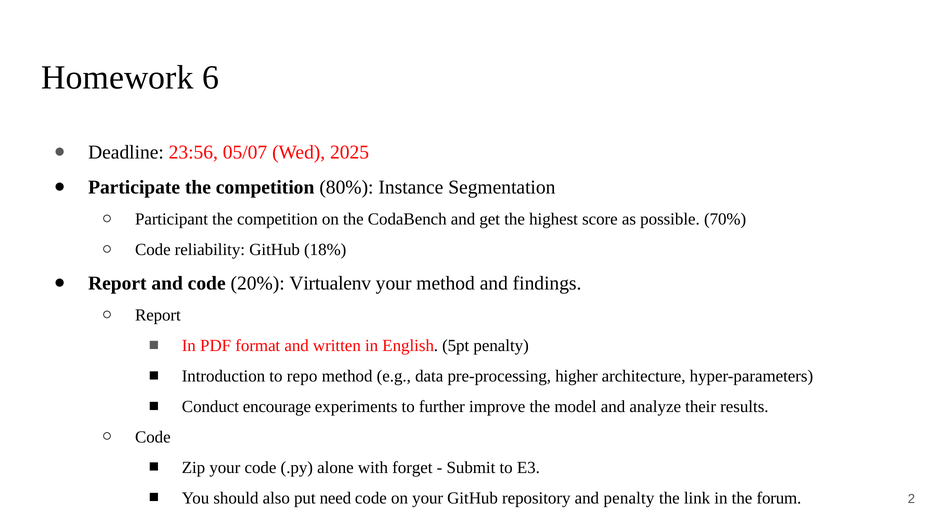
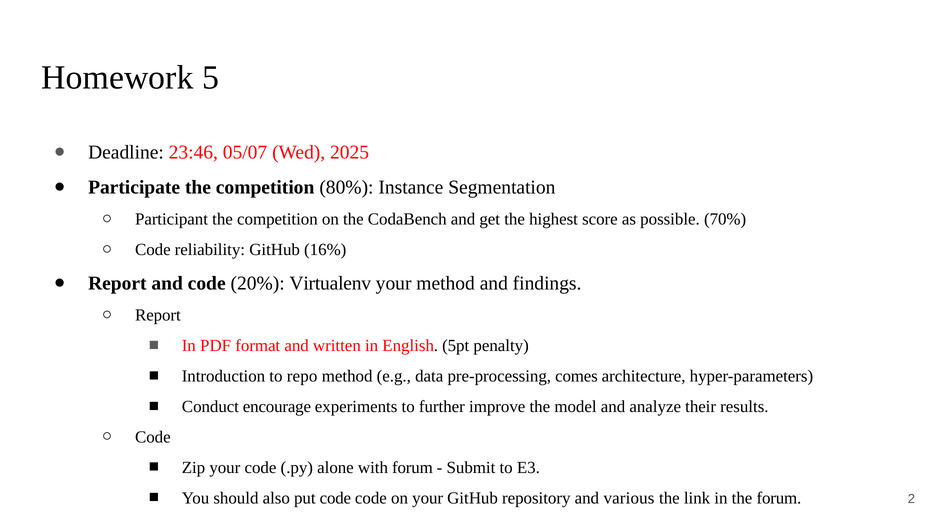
6: 6 -> 5 (210, 78)
23:56: 23:56 -> 23:46 (193, 152)
18%: 18% -> 16% (325, 250)
higher: higher -> comes (576, 376)
with forget: forget -> forum (412, 468)
put need: need -> code (335, 498)
and penalty: penalty -> various (629, 498)
